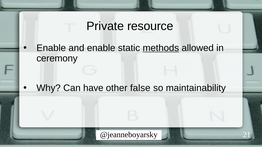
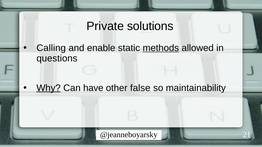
resource: resource -> solutions (150, 26)
Enable: Enable -> Calling (51, 48)
ceremony: ceremony -> questions (57, 59)
Why underline: none -> present (49, 88)
